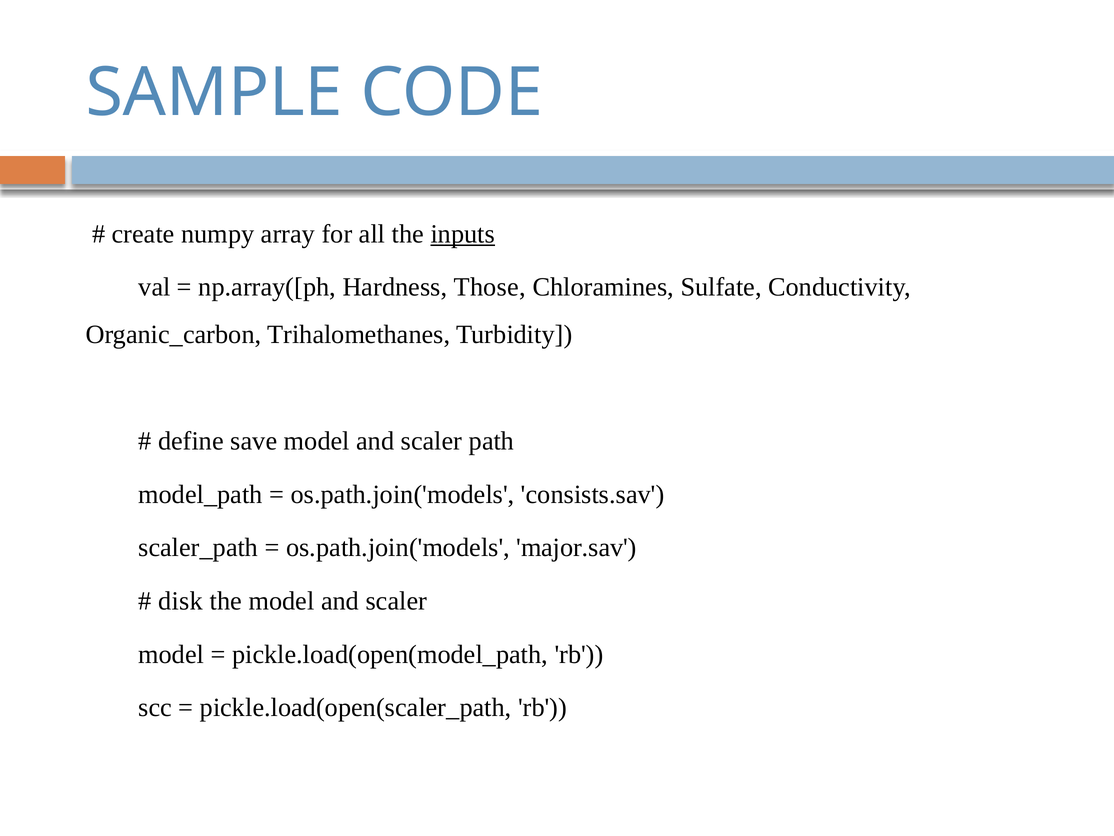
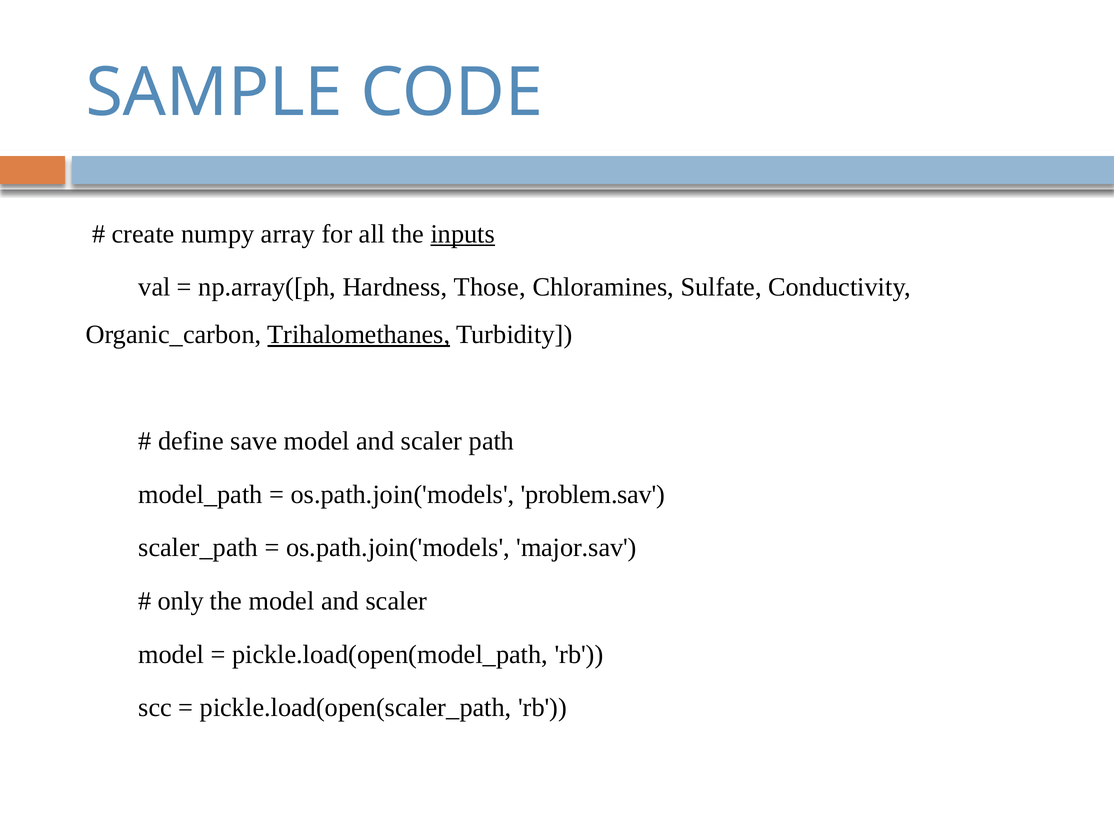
Trihalomethanes underline: none -> present (359, 334)
consists.sav: consists.sav -> problem.sav (593, 494)
disk: disk -> only (181, 601)
